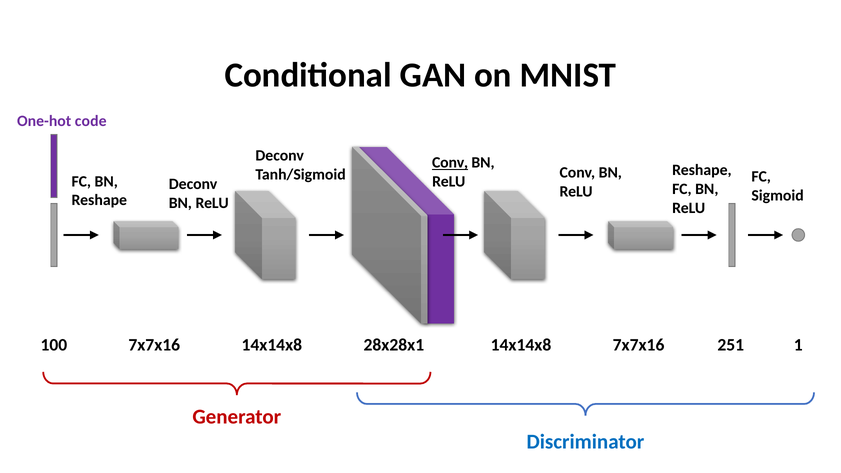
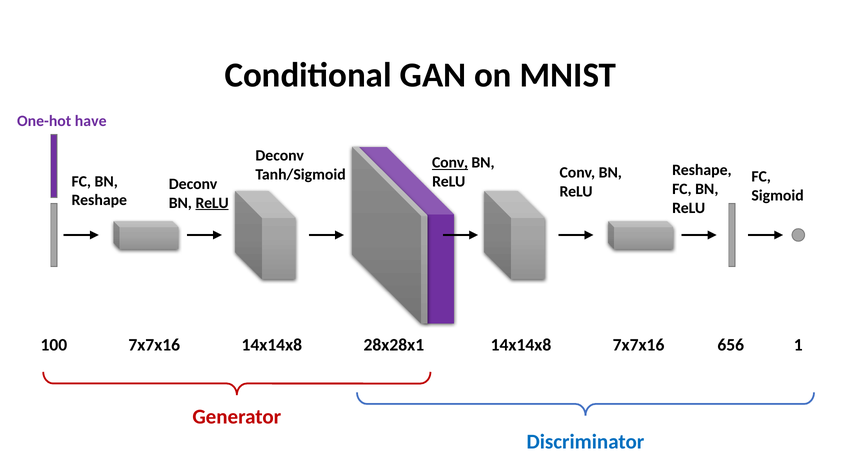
code: code -> have (91, 121)
ReLU underline: none -> present (212, 203)
251: 251 -> 656 (731, 345)
